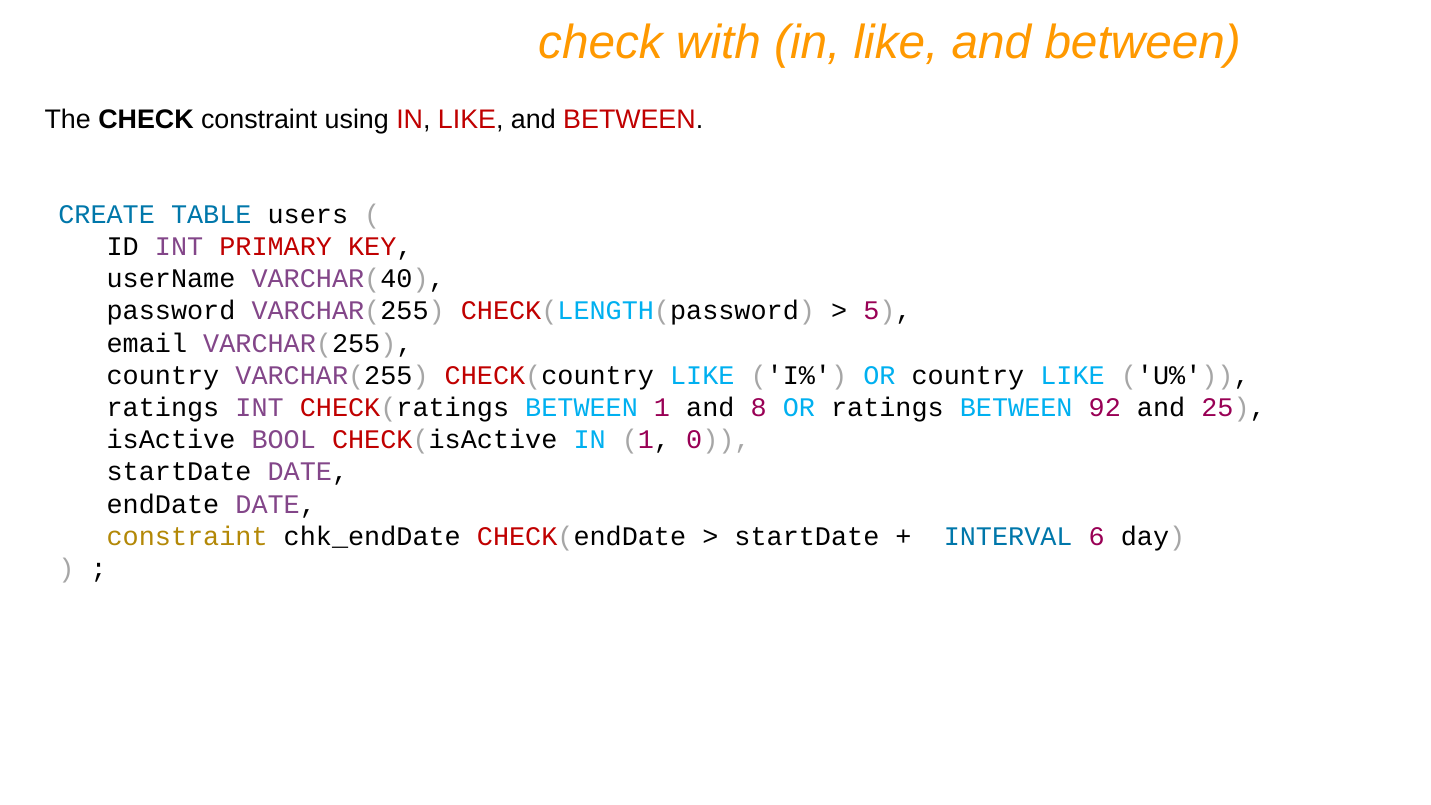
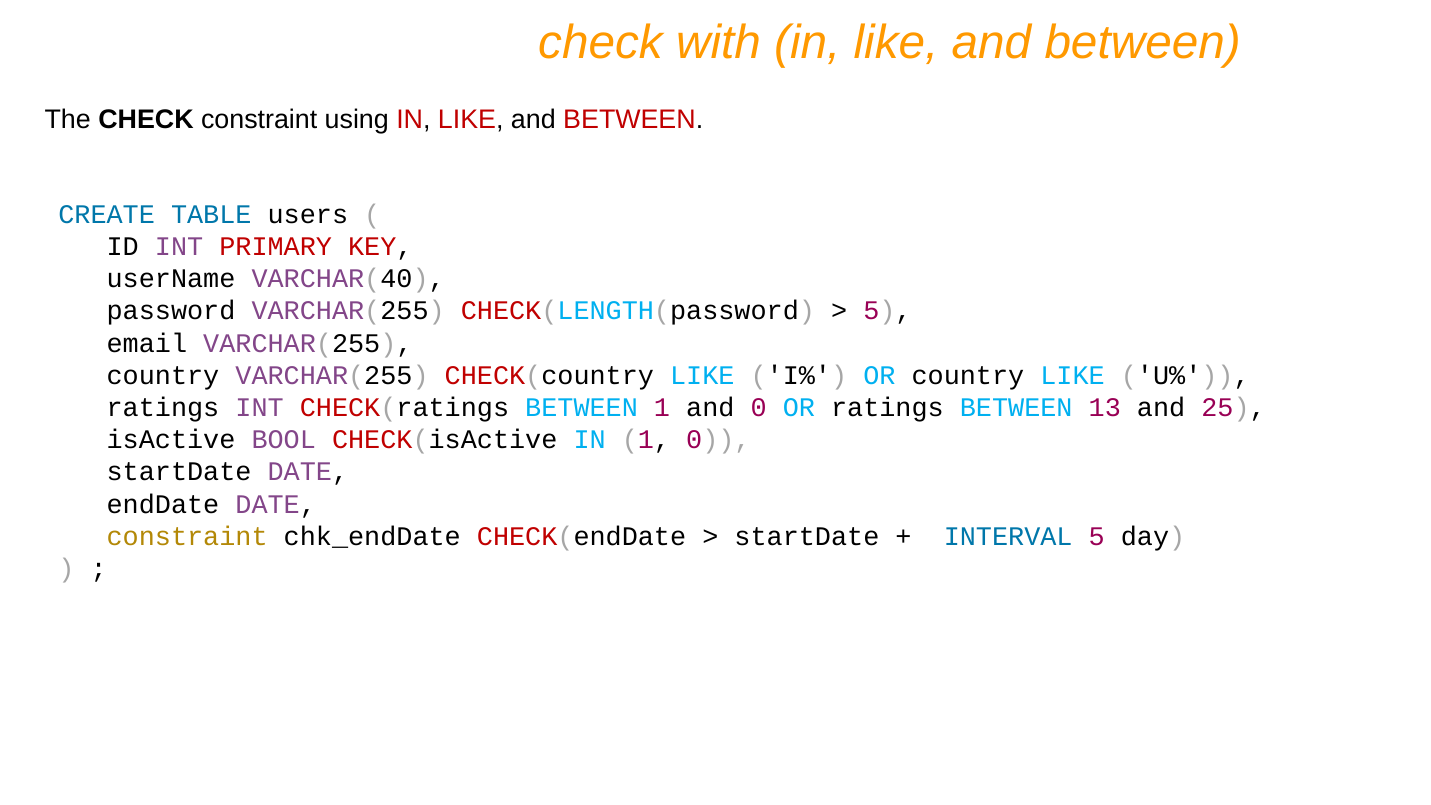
and 8: 8 -> 0 (759, 408)
92: 92 -> 13 (1105, 408)
INTERVAL 6: 6 -> 5 (1097, 536)
